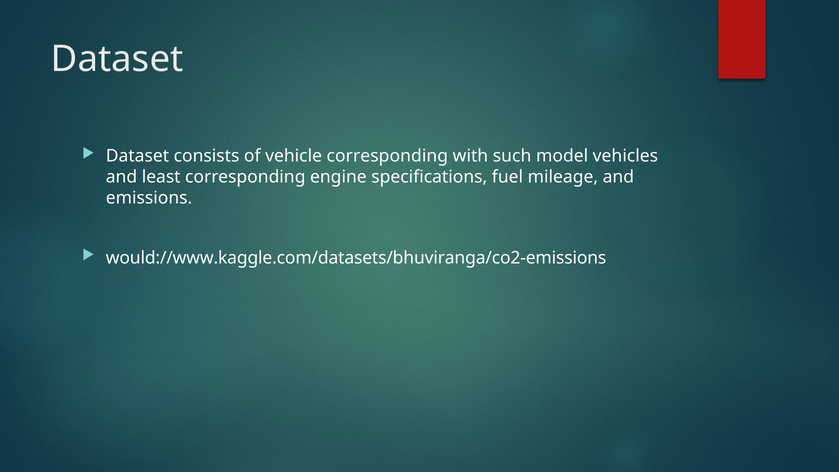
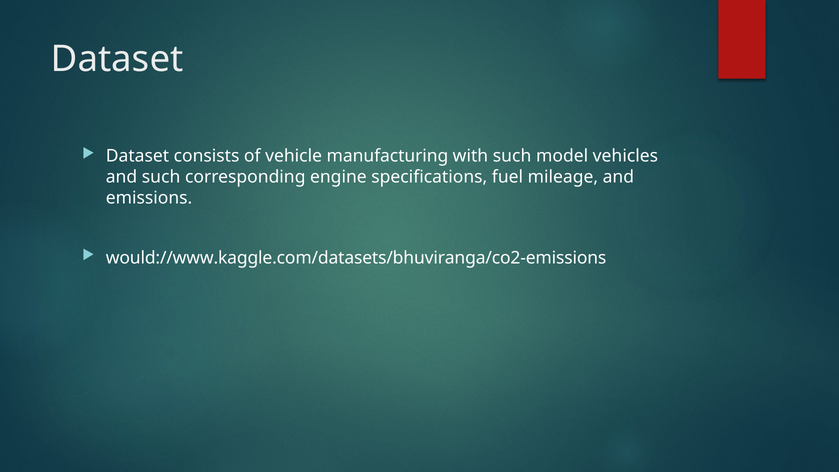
vehicle corresponding: corresponding -> manufacturing (387, 156)
and least: least -> such (161, 177)
